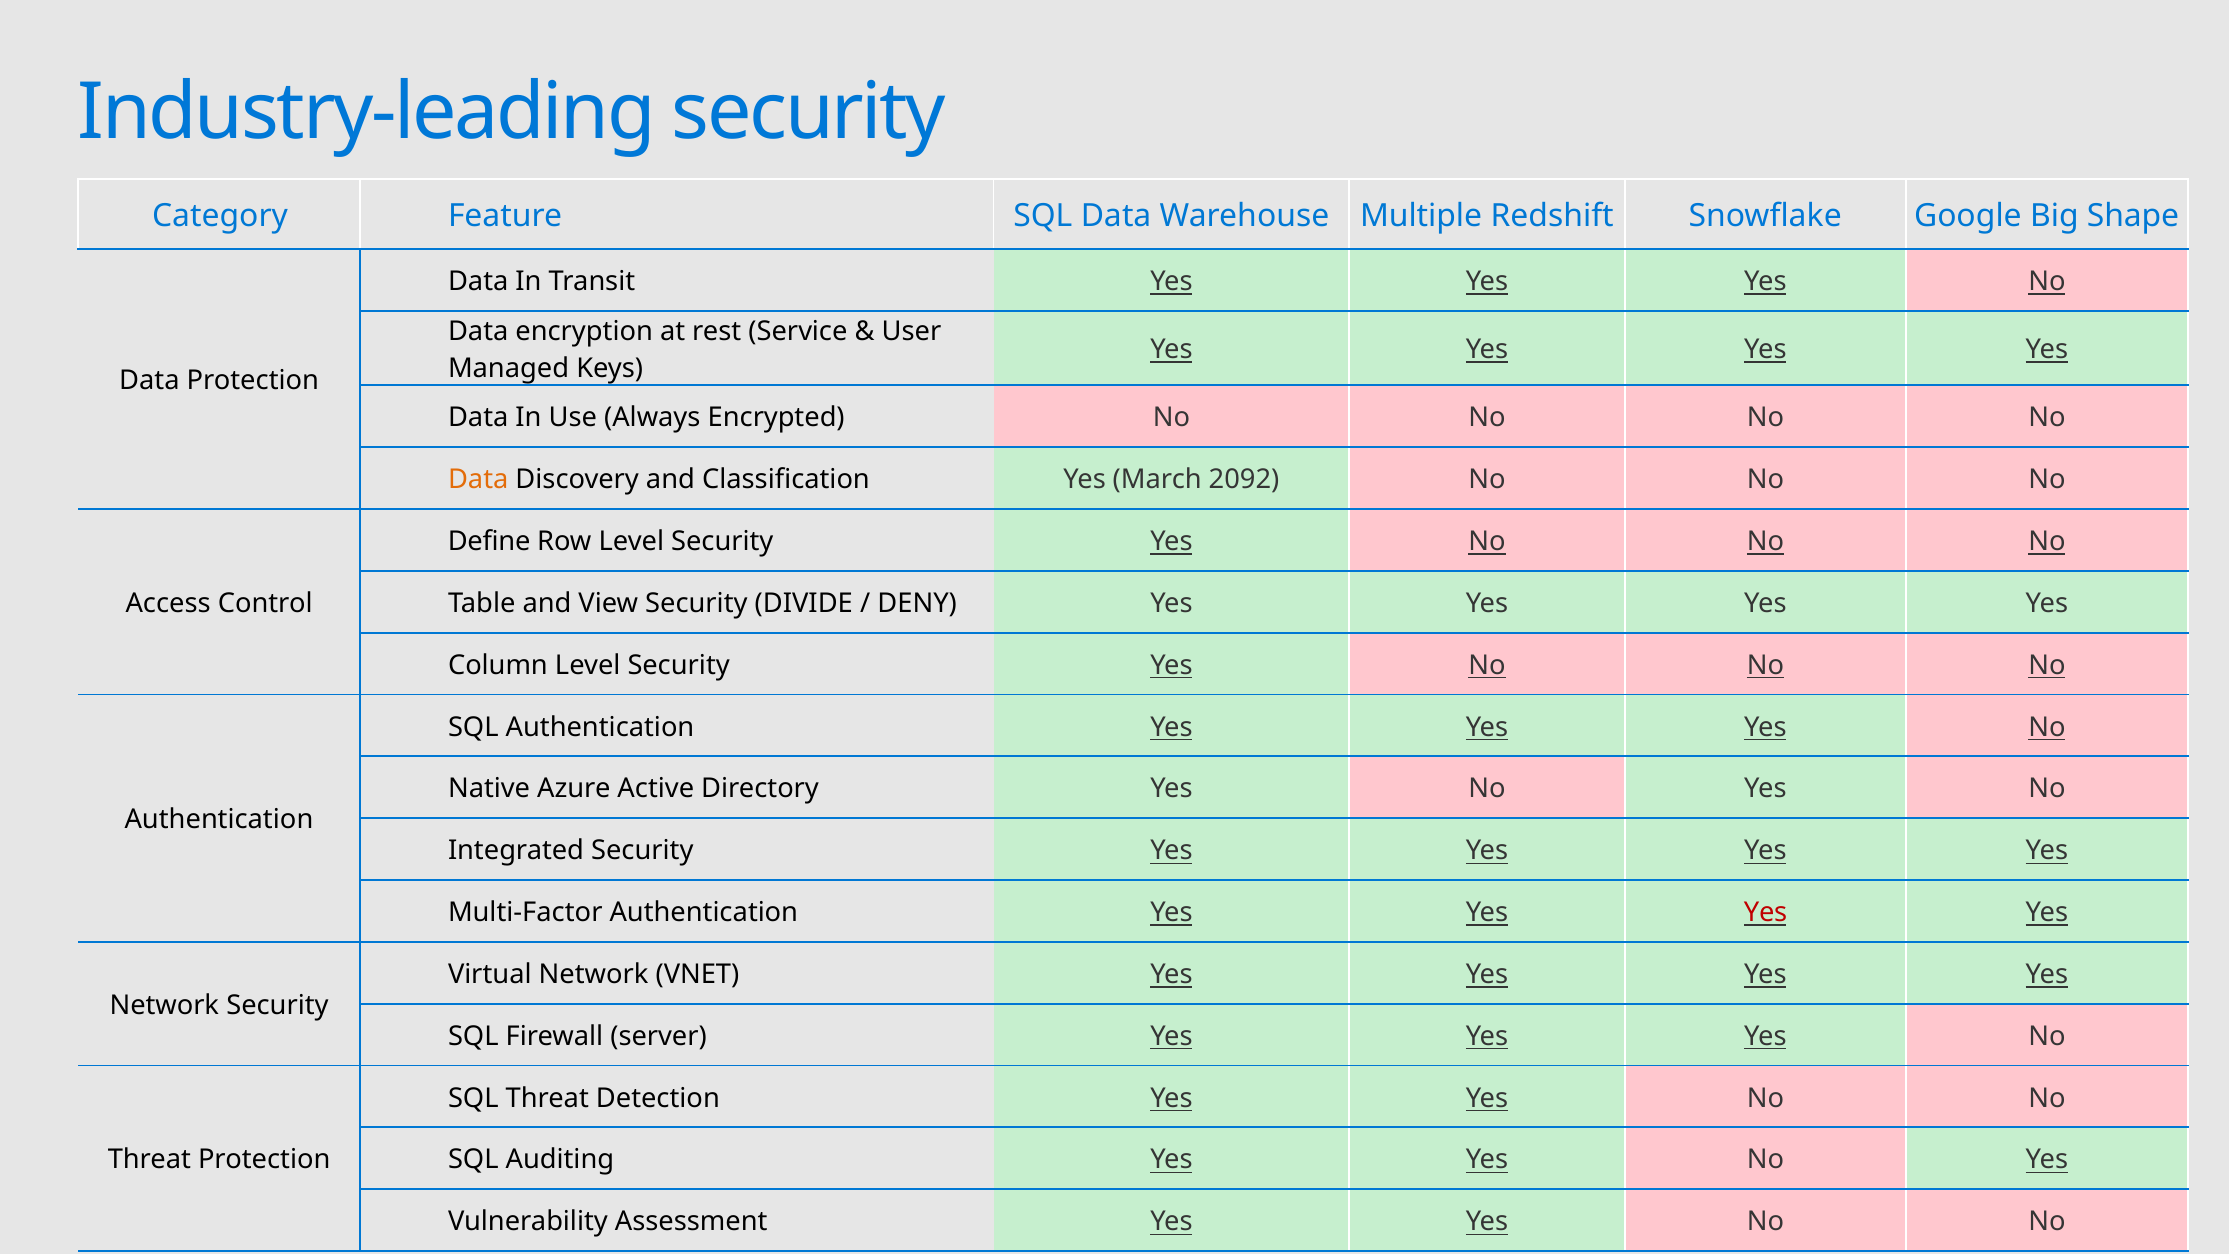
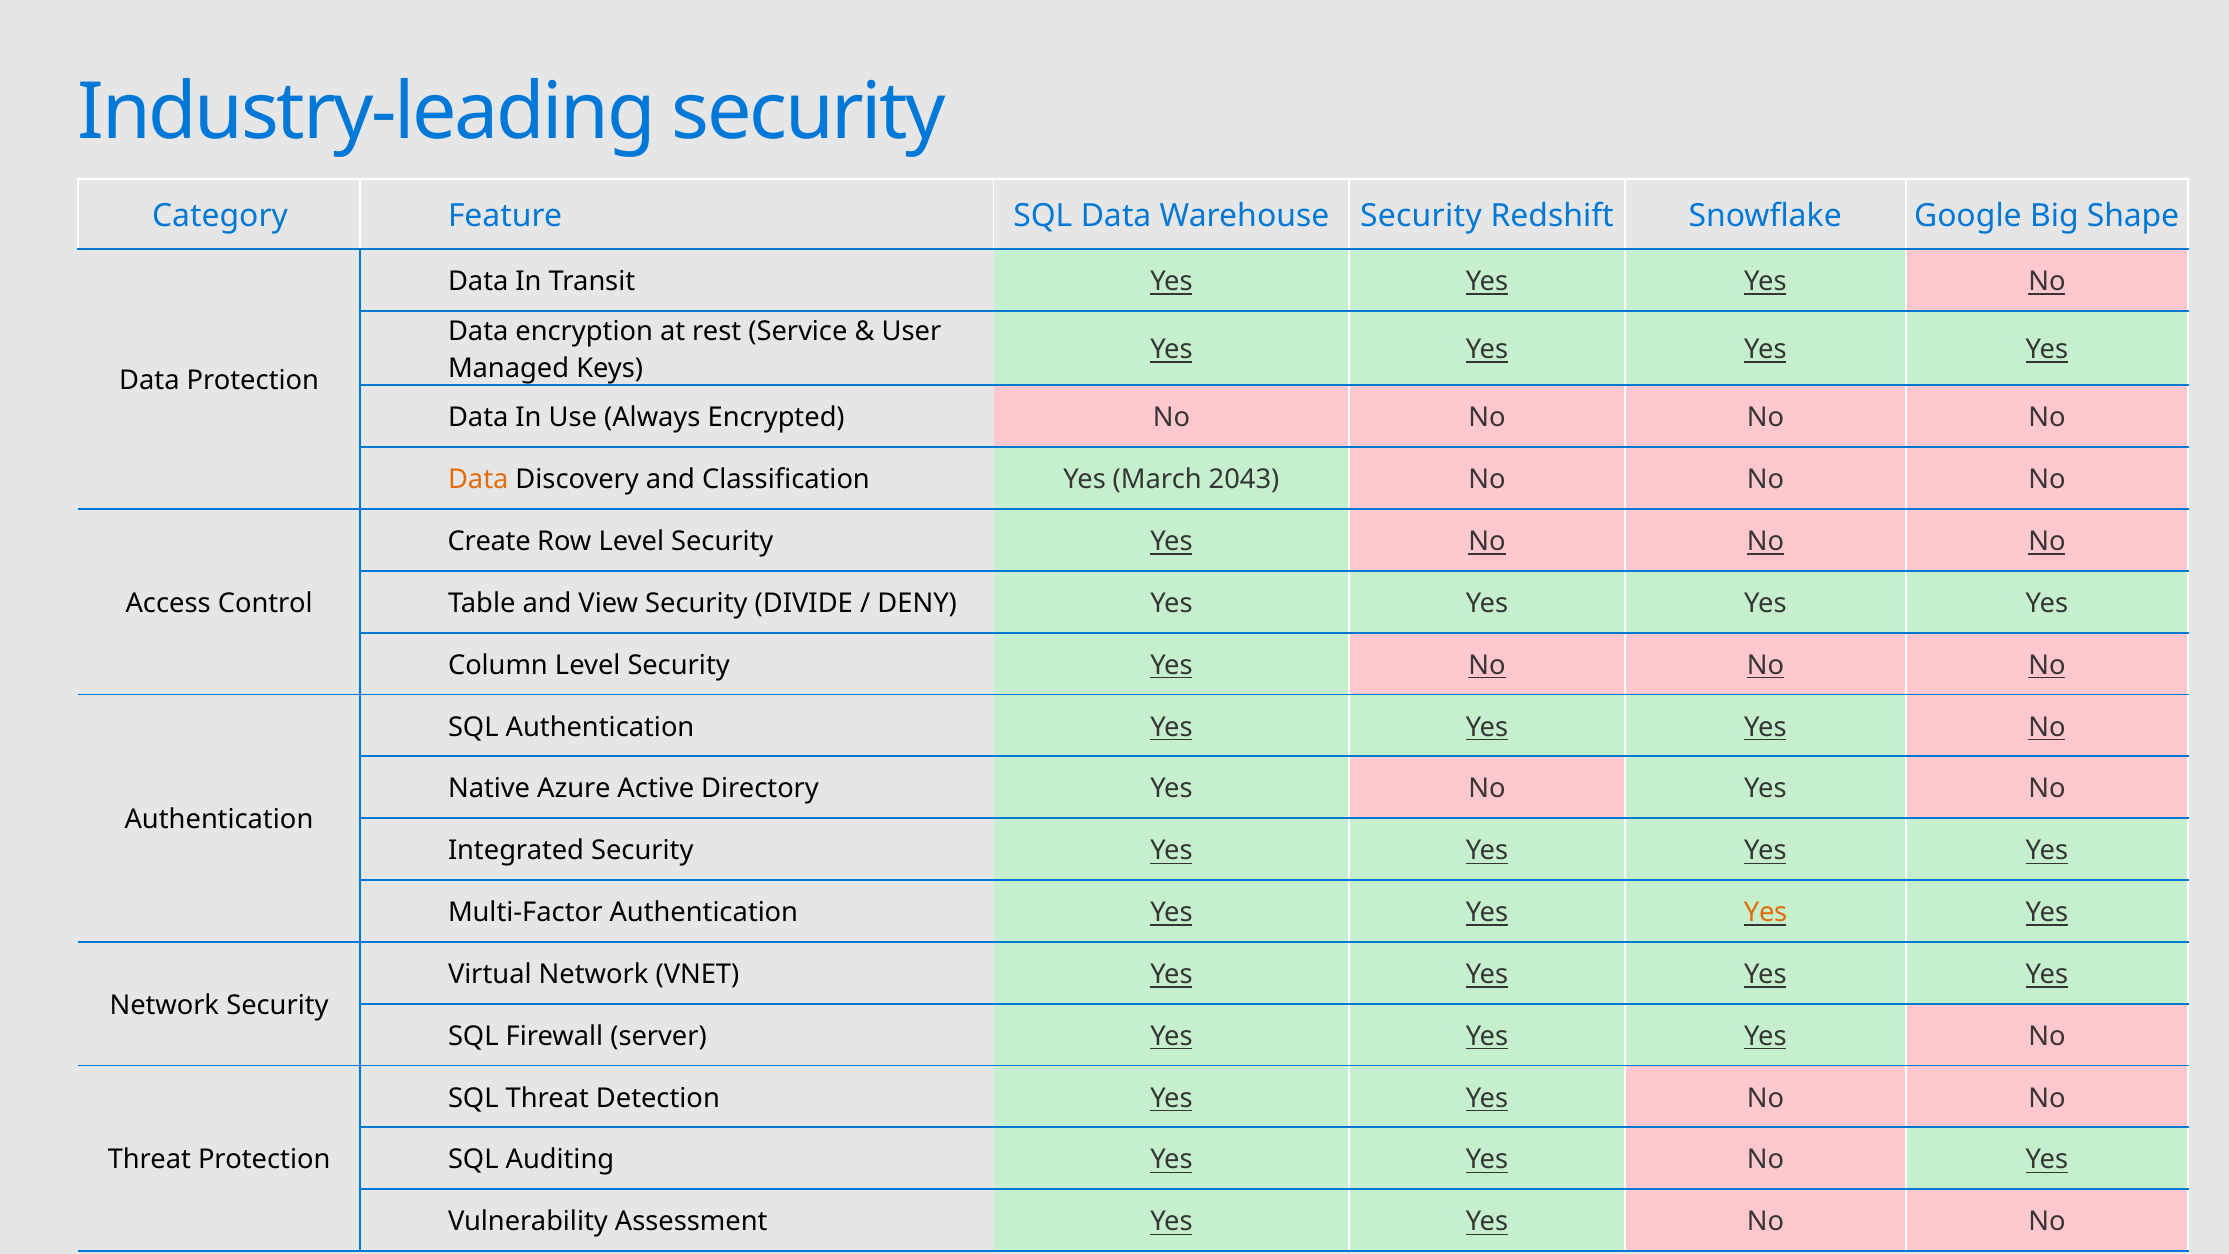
Warehouse Multiple: Multiple -> Security (1421, 216)
2092: 2092 -> 2043 (1244, 480)
Define: Define -> Create (489, 541)
Yes colour: red -> orange (1766, 912)
